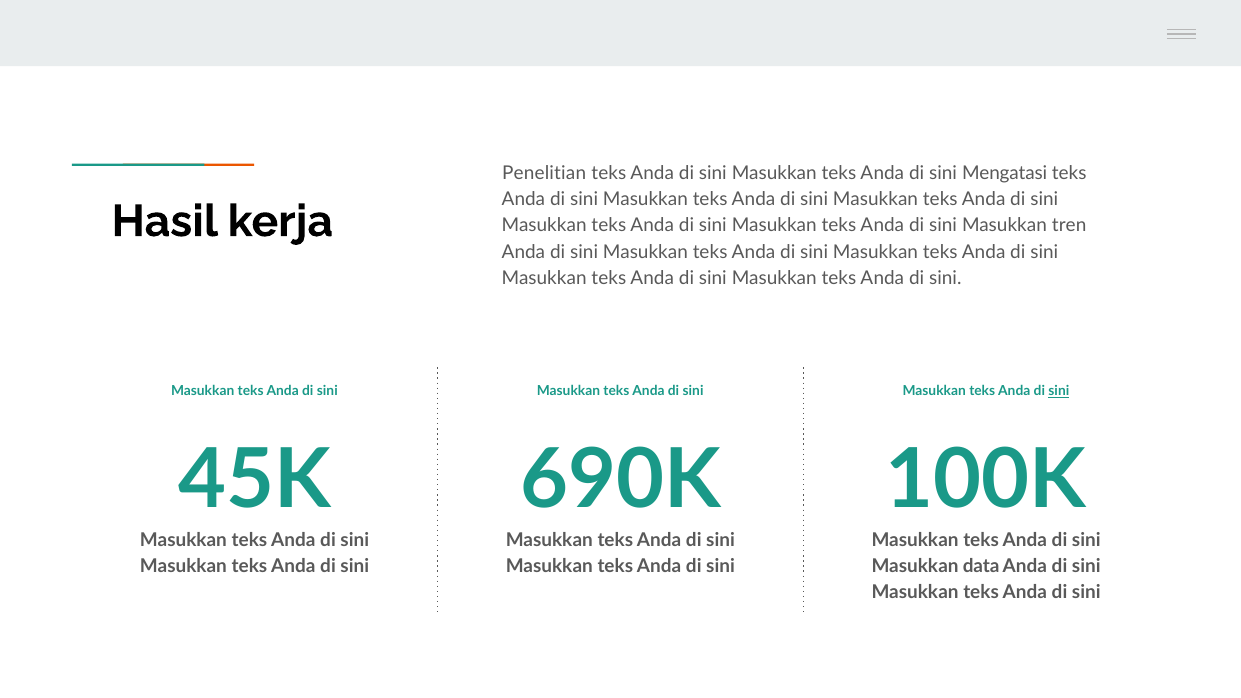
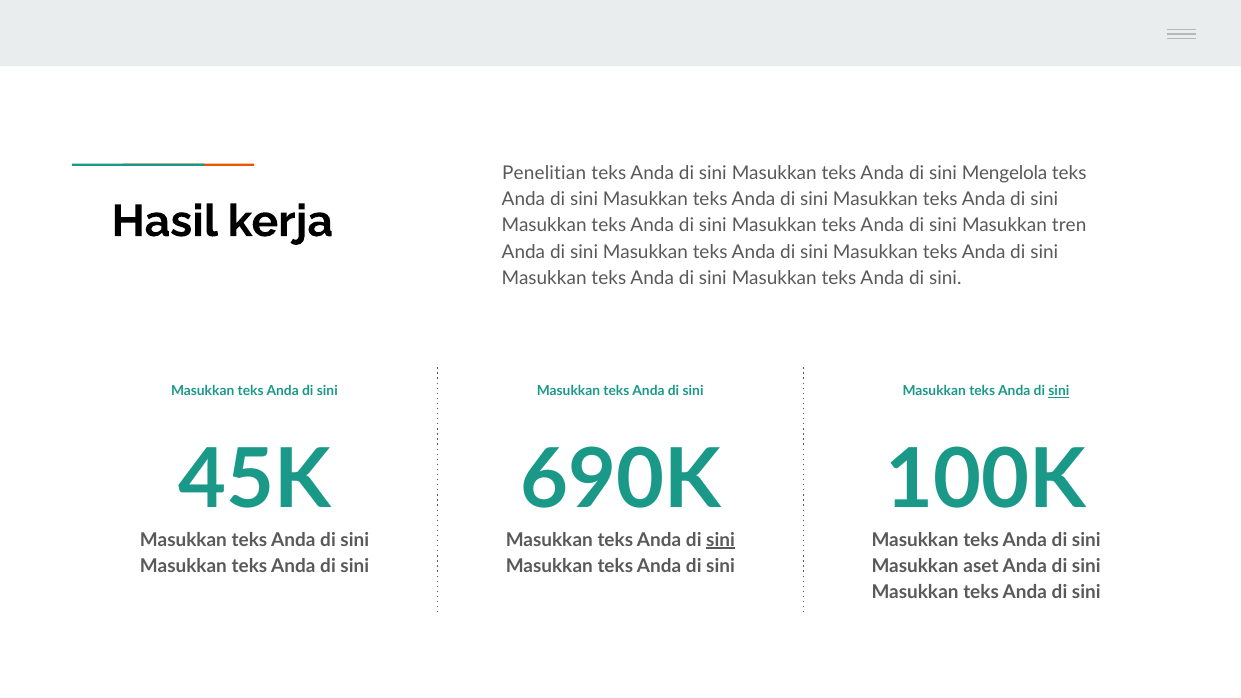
Mengatasi: Mengatasi -> Mengelola (1005, 173)
sini underline: none -> present (721, 540)
data: data -> aset (981, 566)
